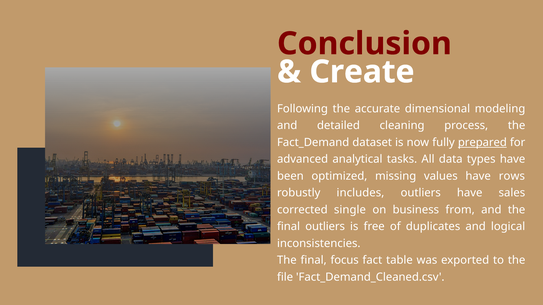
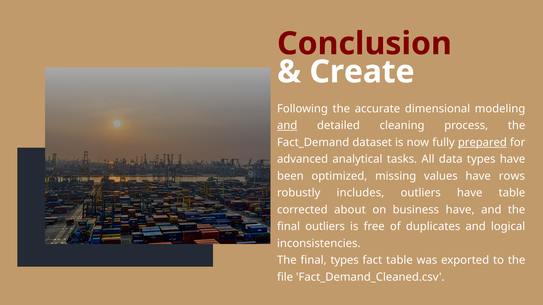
and underline: none -> present (287, 126)
have sales: sales -> table (512, 193)
single: single -> about (350, 210)
business from: from -> have (460, 210)
final focus: focus -> types (345, 261)
